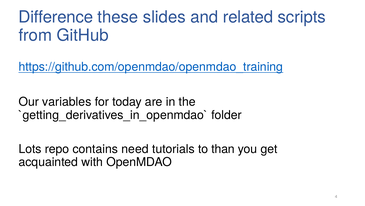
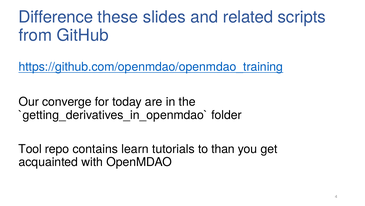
variables: variables -> converge (67, 101)
Lots: Lots -> Tool (30, 148)
need: need -> learn (135, 148)
